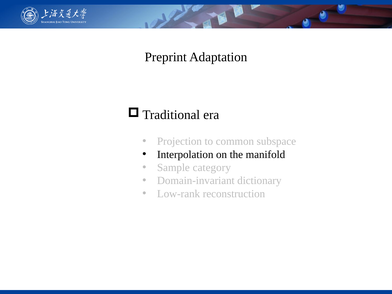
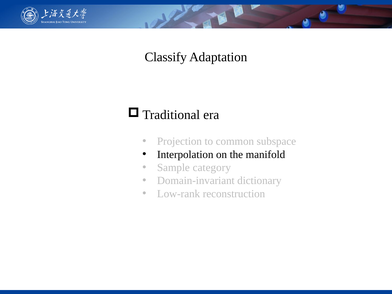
Preprint: Preprint -> Classify (166, 57)
